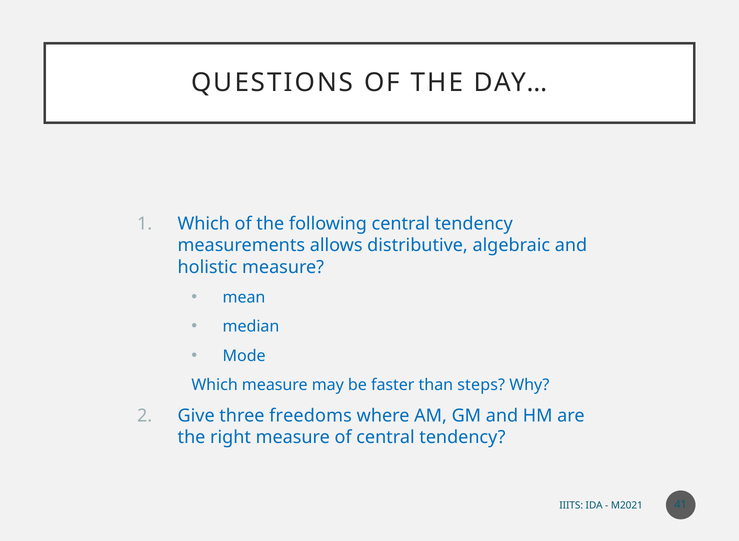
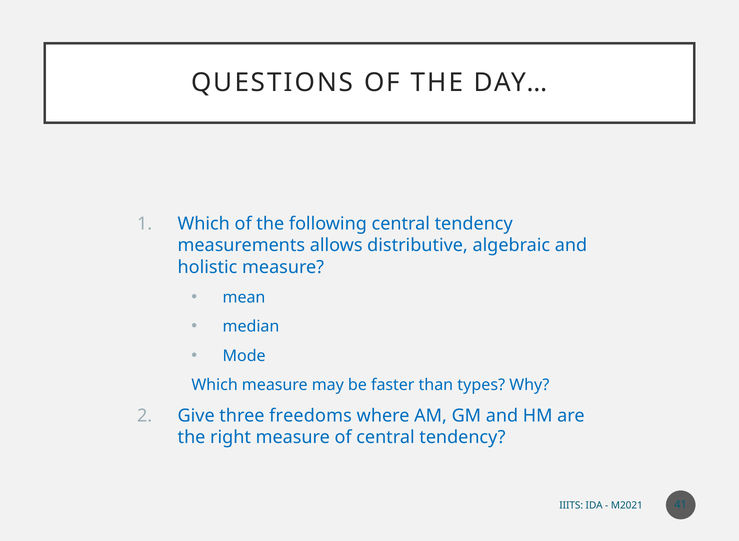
steps: steps -> types (481, 385)
